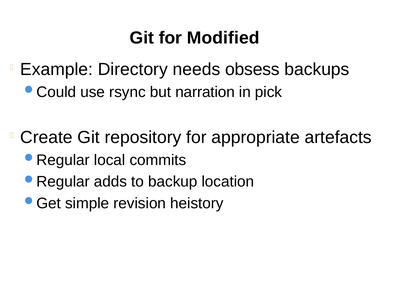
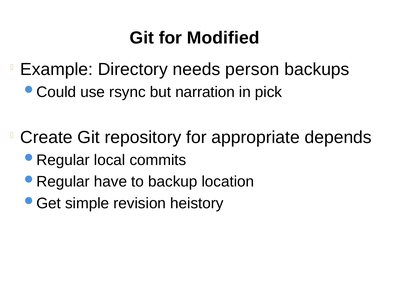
obsess: obsess -> person (252, 69)
artefacts: artefacts -> depends (338, 137)
adds: adds -> have (111, 182)
